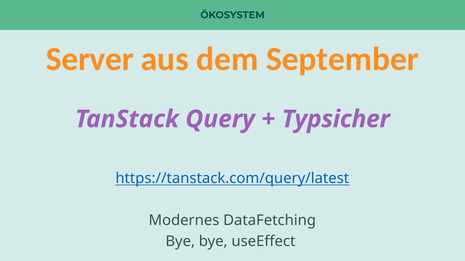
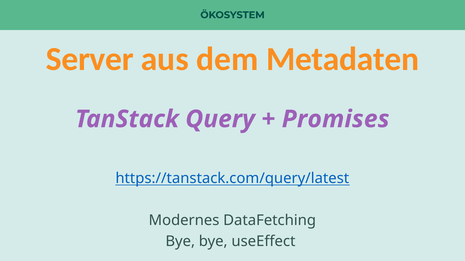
September: September -> Metadaten (343, 59)
Typsicher: Typsicher -> Promises (336, 119)
